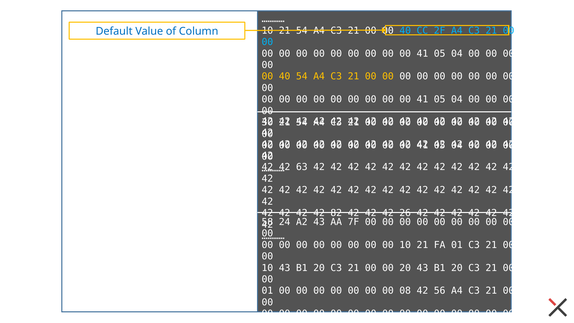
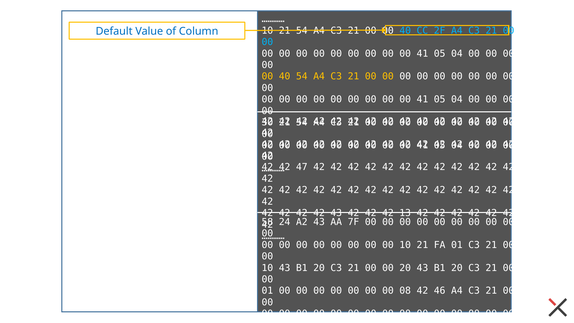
63: 63 -> 47 (302, 167)
42 82: 82 -> 43 (336, 213)
26: 26 -> 13 (405, 213)
56: 56 -> 46 (440, 291)
